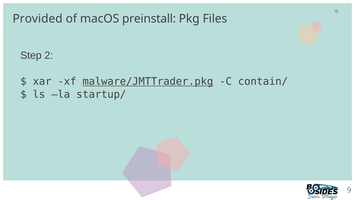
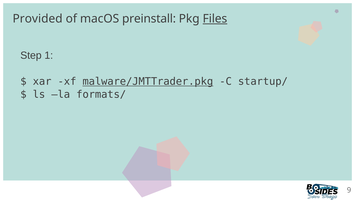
Files underline: none -> present (215, 19)
2: 2 -> 1 (49, 55)
contain/: contain/ -> startup/ (263, 81)
startup/: startup/ -> formats/ (101, 94)
